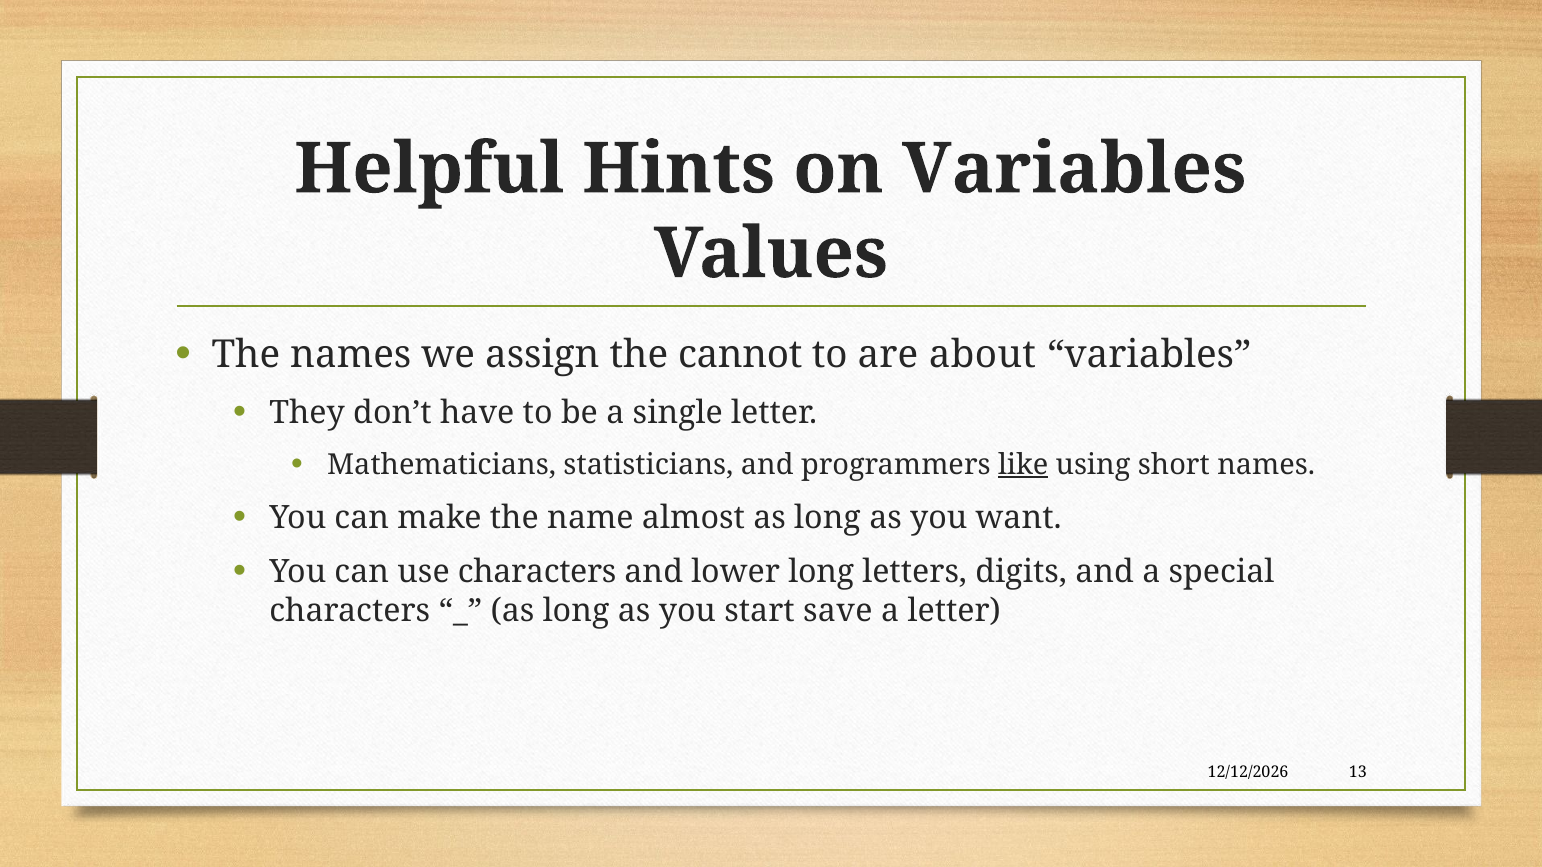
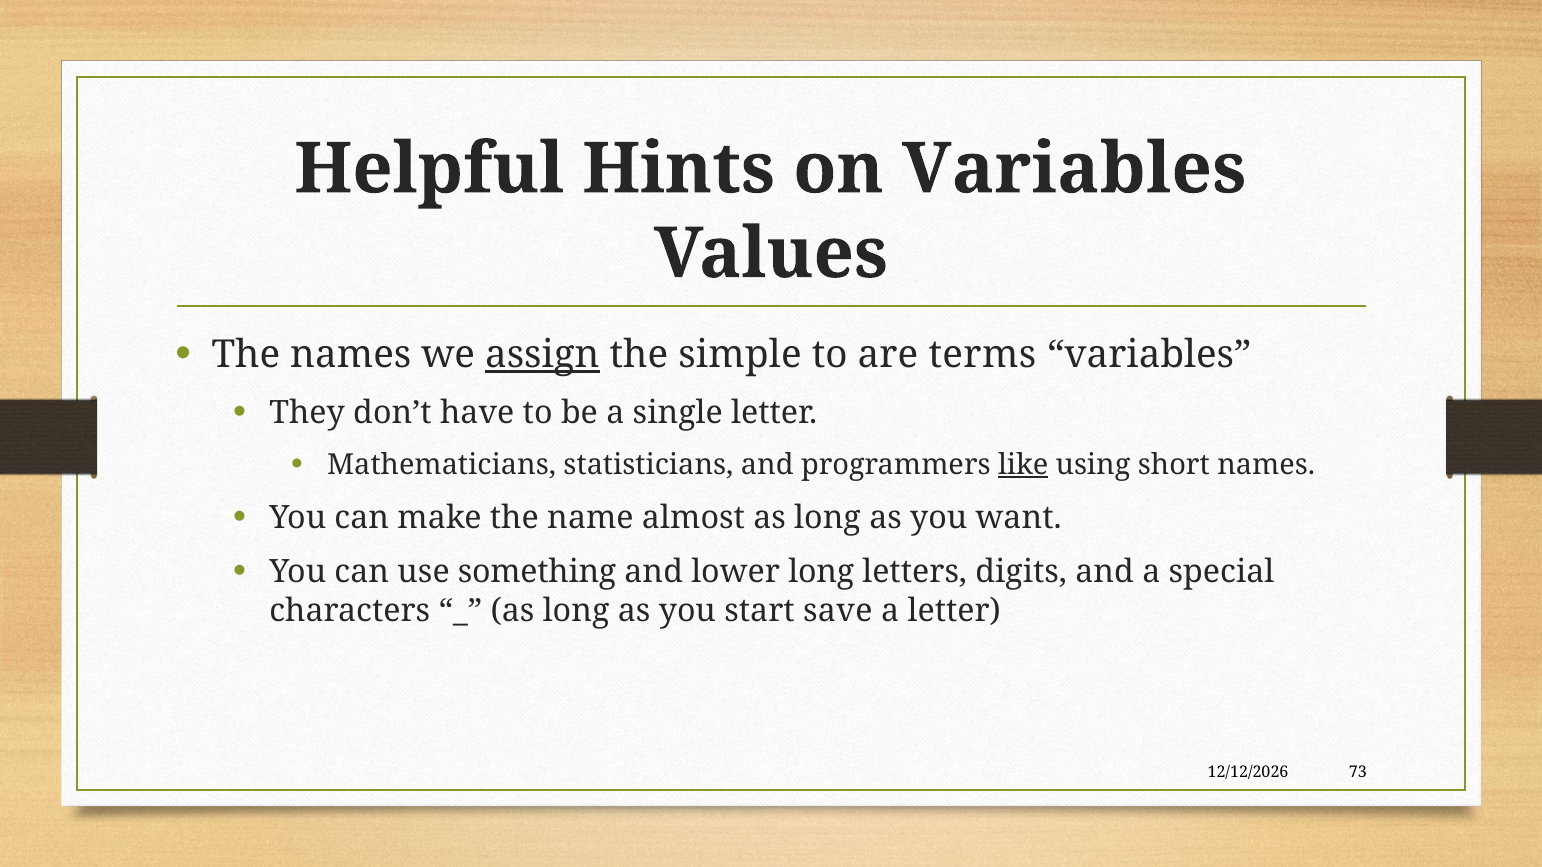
assign underline: none -> present (542, 355)
cannot: cannot -> simple (740, 355)
about: about -> terms (982, 355)
use characters: characters -> something (537, 573)
13: 13 -> 73 (1358, 772)
